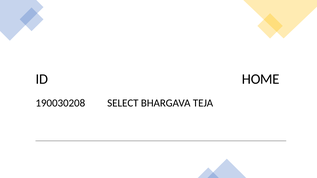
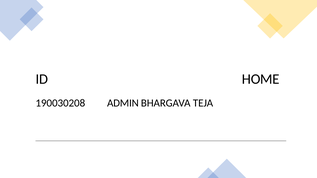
SELECT: SELECT -> ADMIN (123, 103)
